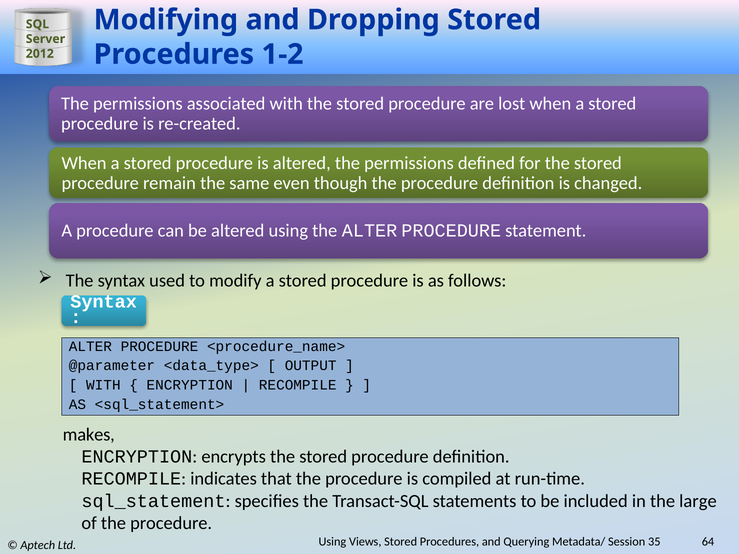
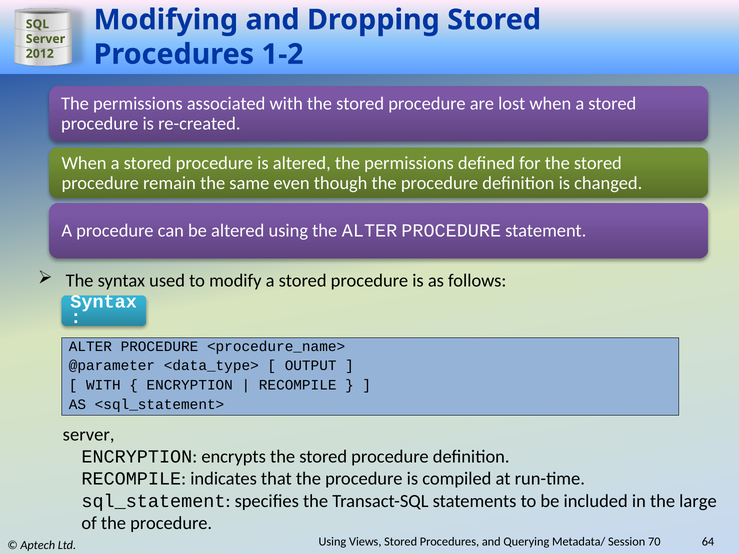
makes: makes -> server (89, 435)
35: 35 -> 70 (654, 542)
